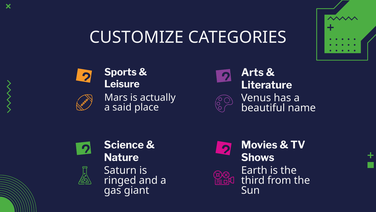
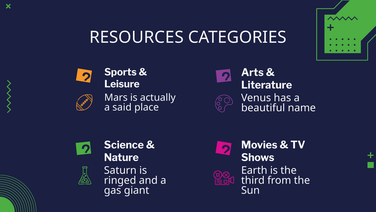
CUSTOMIZE: CUSTOMIZE -> RESOURCES (136, 37)
